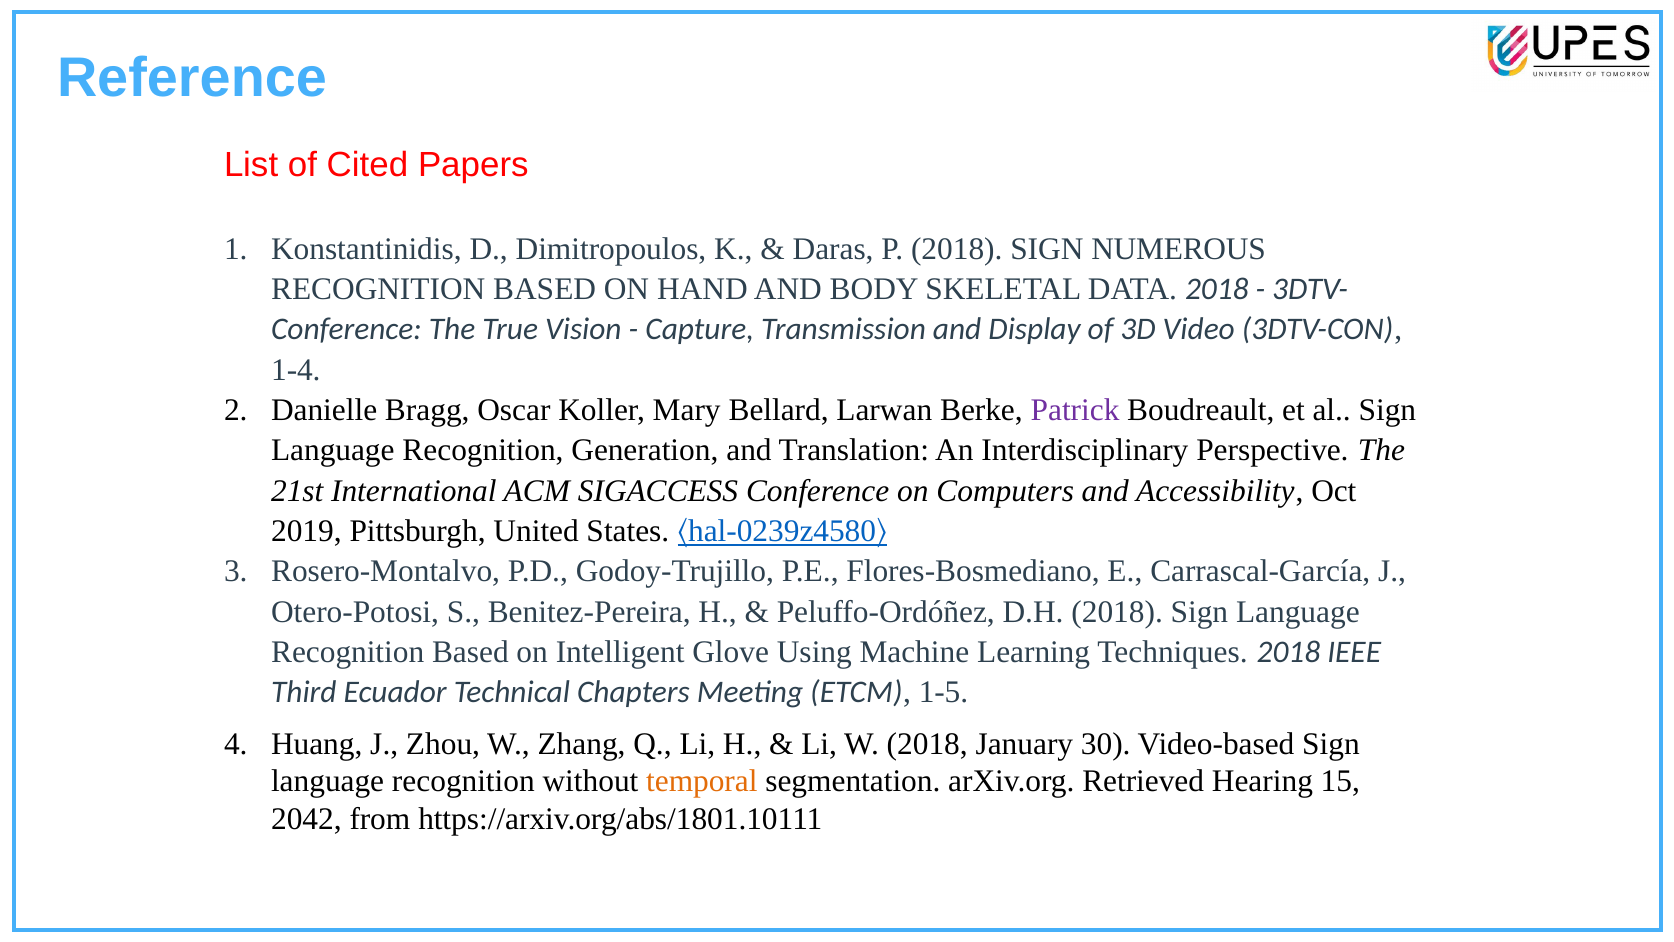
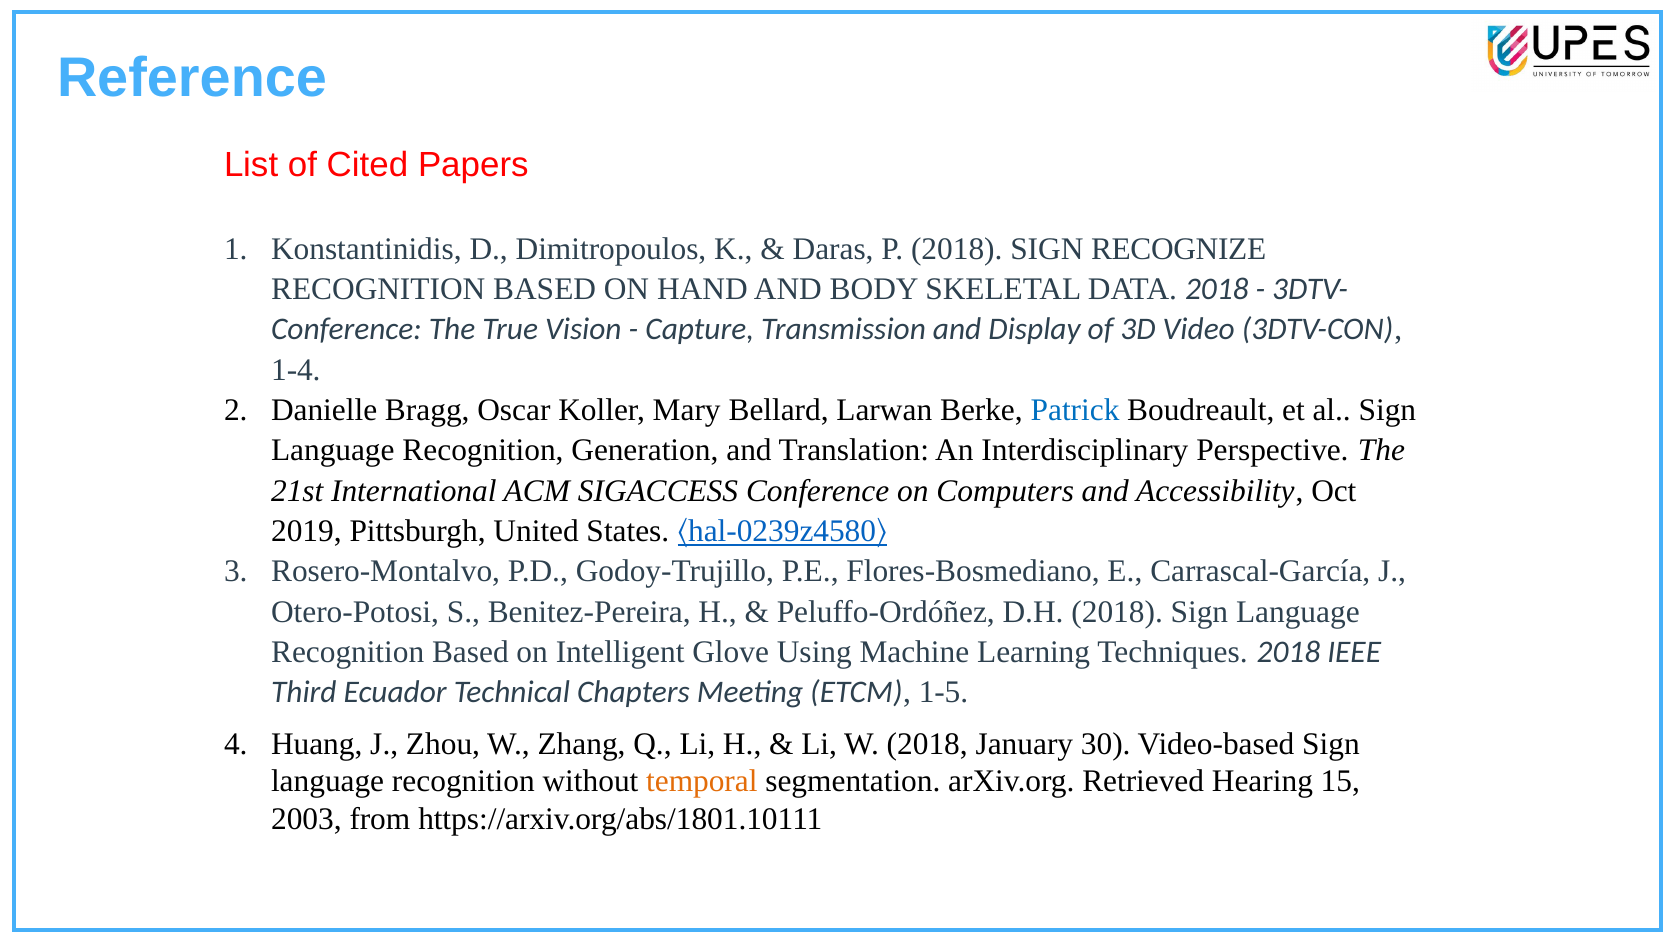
NUMEROUS: NUMEROUS -> RECOGNIZE (1179, 249)
Patrick colour: purple -> blue (1075, 410)
2042: 2042 -> 2003 (306, 819)
